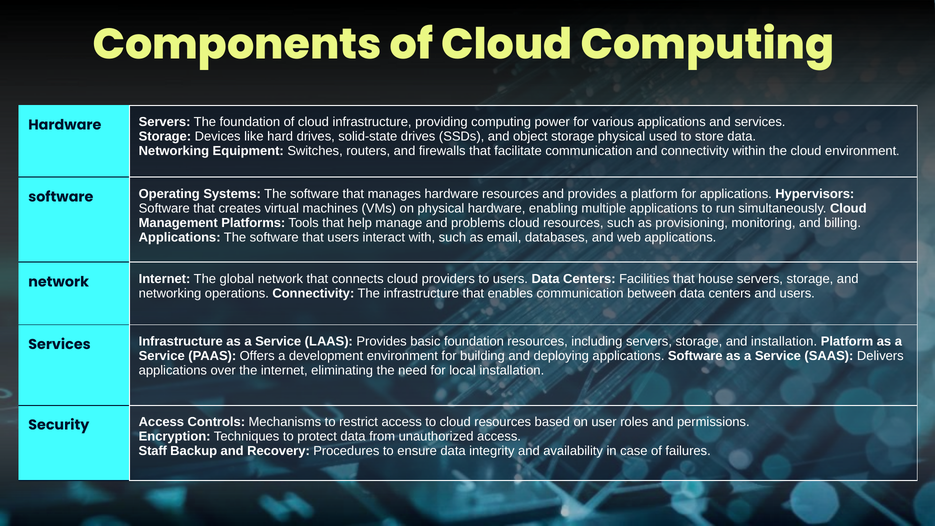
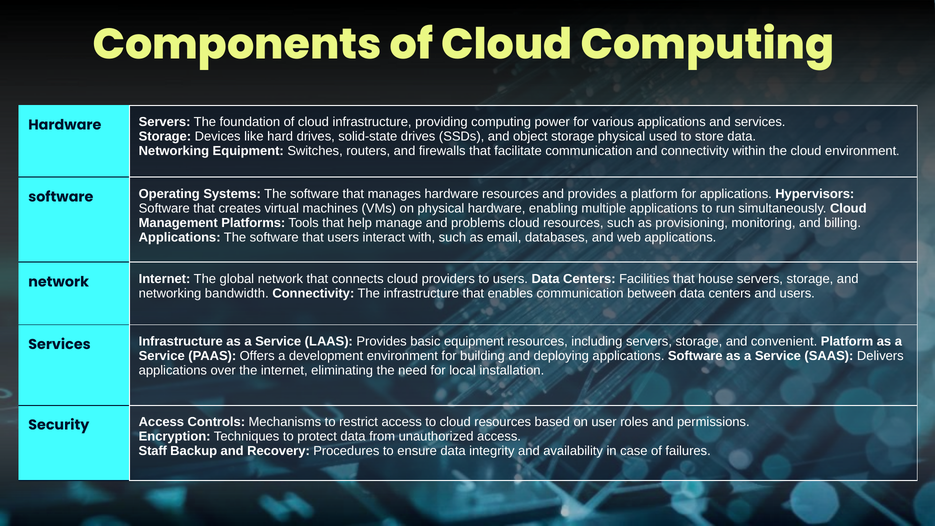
operations: operations -> bandwidth (237, 293)
basic foundation: foundation -> equipment (474, 342)
and installation: installation -> convenient (784, 342)
